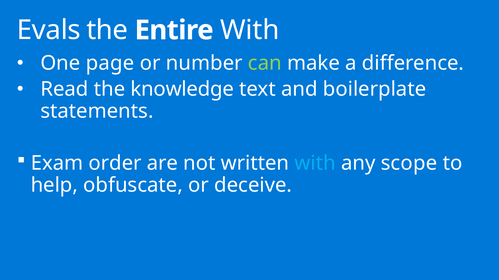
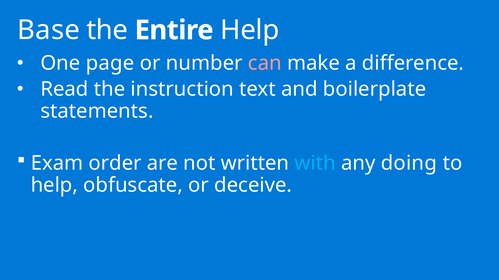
Evals: Evals -> Base (49, 30)
Entire With: With -> Help (250, 30)
can colour: light green -> pink (265, 63)
knowledge: knowledge -> instruction (182, 89)
scope: scope -> doing (409, 164)
